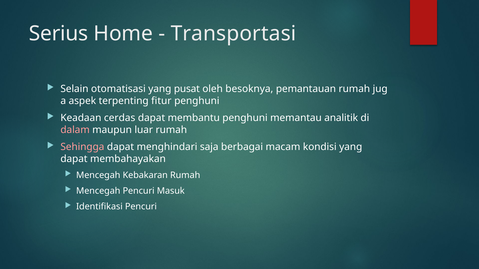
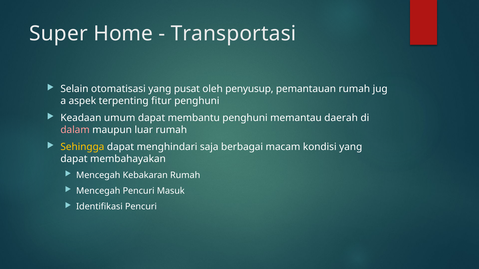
Serius: Serius -> Super (58, 34)
besoknya: besoknya -> penyusup (249, 89)
cerdas: cerdas -> umum (120, 118)
analitik: analitik -> daerah (341, 118)
Sehingga colour: pink -> yellow (82, 147)
